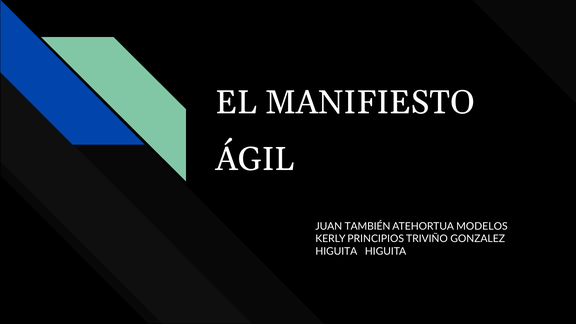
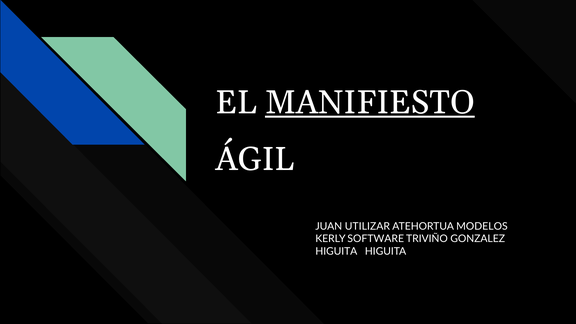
MANIFIESTO underline: none -> present (370, 102)
TAMBIÉN: TAMBIÉN -> UTILIZAR (367, 226)
PRINCIPIOS: PRINCIPIOS -> SOFTWARE (376, 239)
